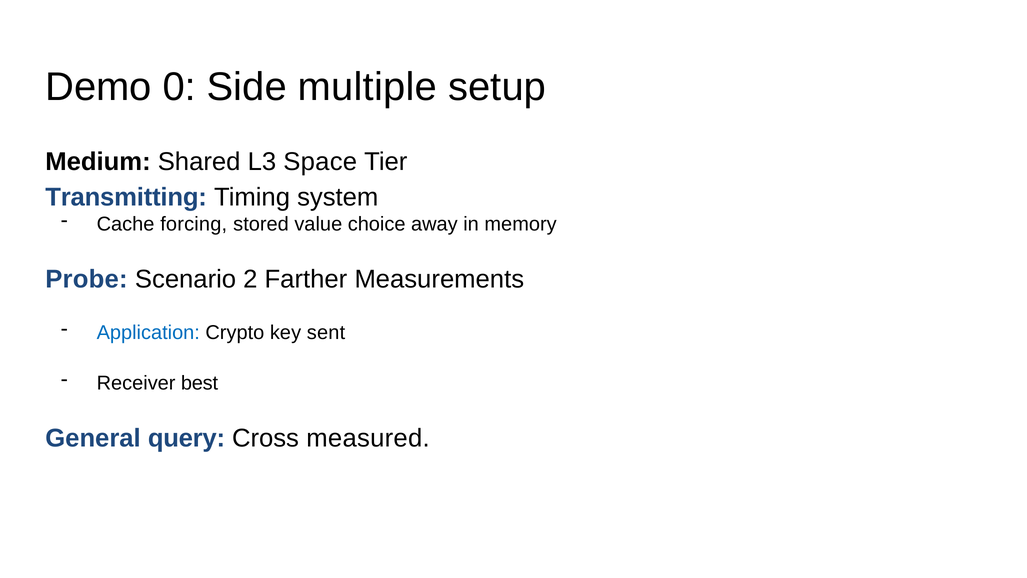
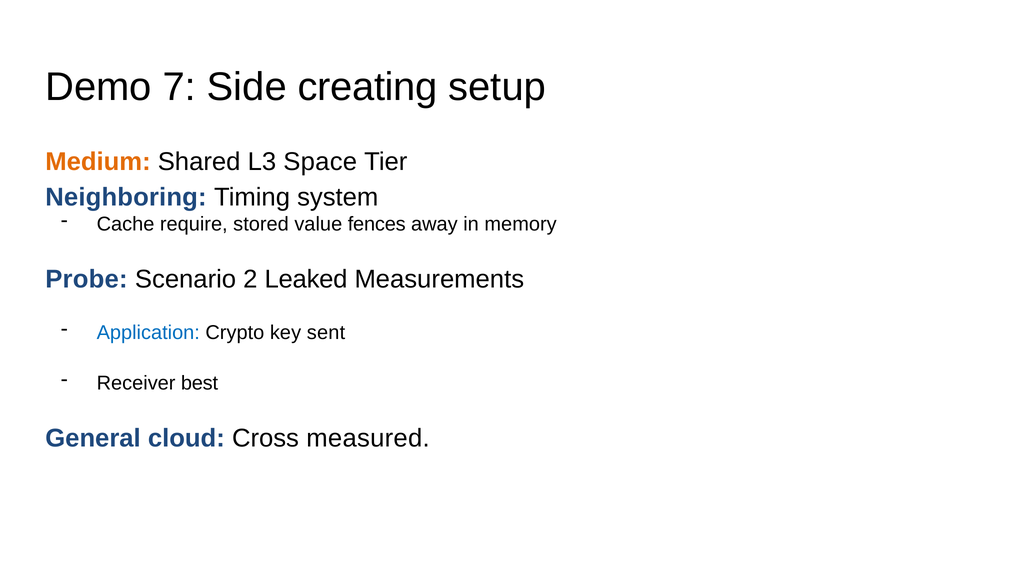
0: 0 -> 7 (179, 87)
multiple: multiple -> creating (368, 87)
Medium colour: black -> orange (98, 162)
Transmitting: Transmitting -> Neighboring (126, 197)
forcing: forcing -> require (194, 224)
choice: choice -> fences (377, 224)
Farther: Farther -> Leaked (306, 279)
query: query -> cloud (186, 438)
